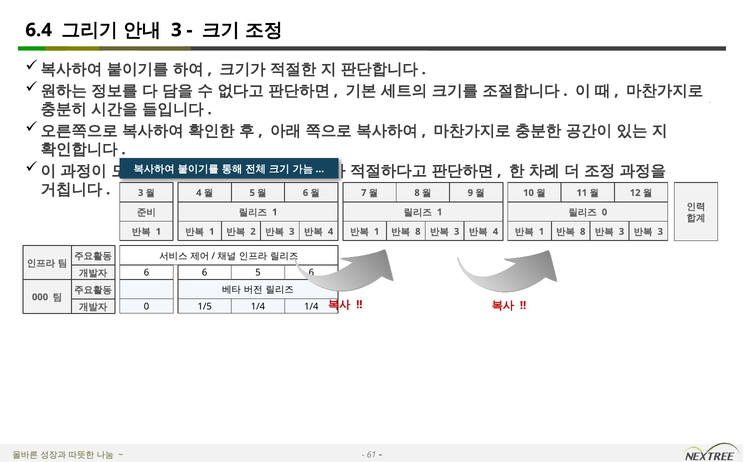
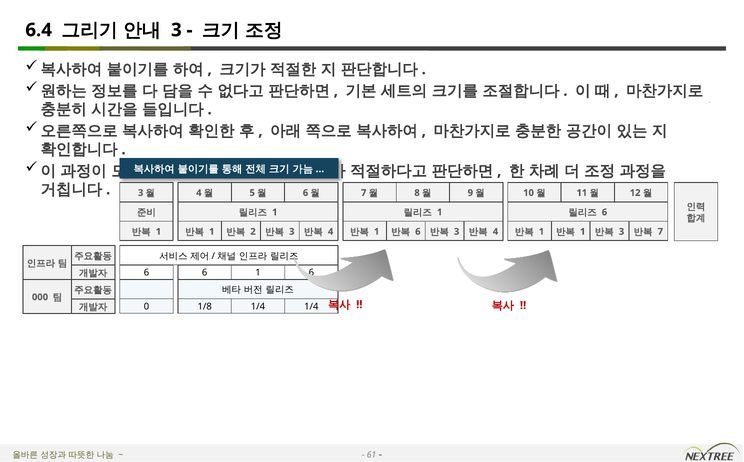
0: 0 -> 6 (604, 212)
8: 8 -> 6 (418, 232)
8: 8 -> 1 (583, 232)
3: 3 -> 7 (660, 232)
6 5: 5 -> 1 (258, 273)
1/5: 1/5 -> 1/8 (205, 307)
